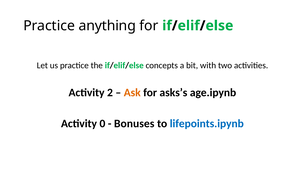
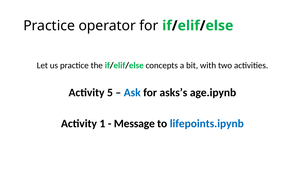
anything: anything -> operator (107, 26)
2: 2 -> 5 (110, 92)
Ask colour: orange -> blue (132, 92)
0: 0 -> 1 (102, 123)
Bonuses: Bonuses -> Message (134, 123)
